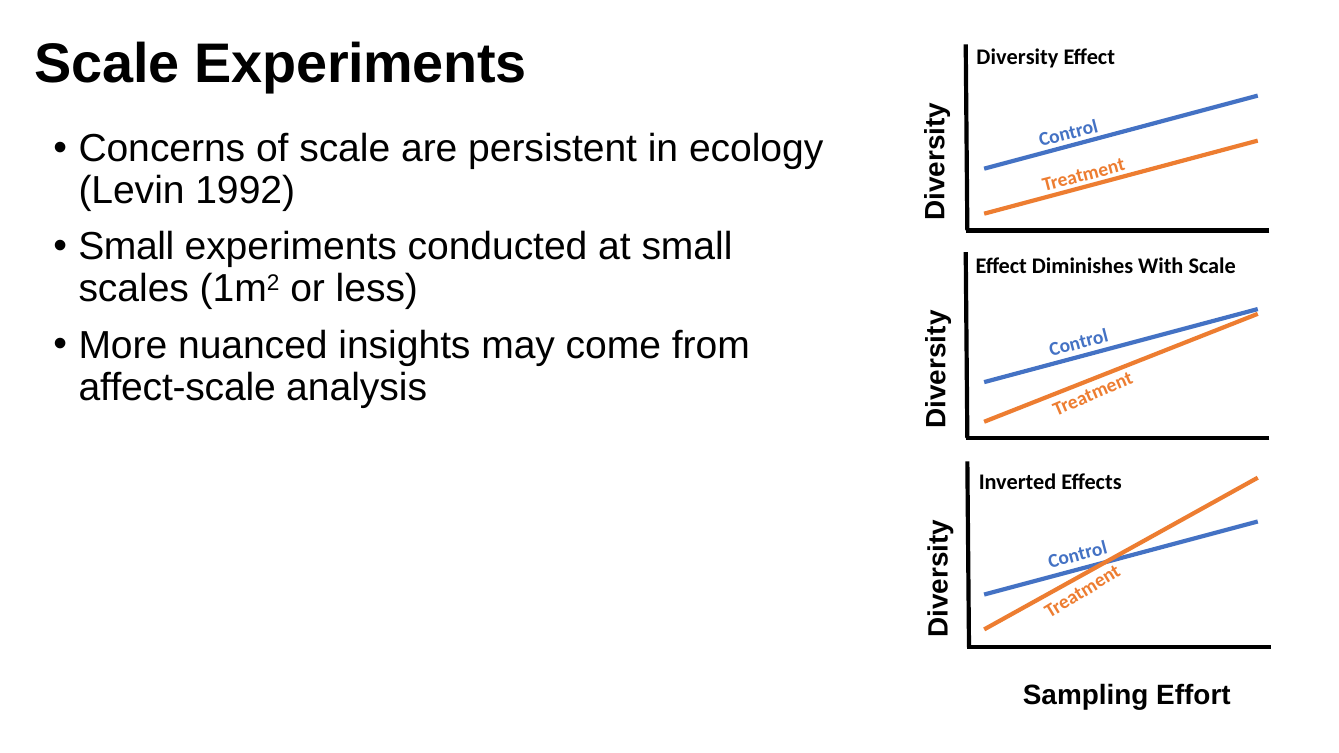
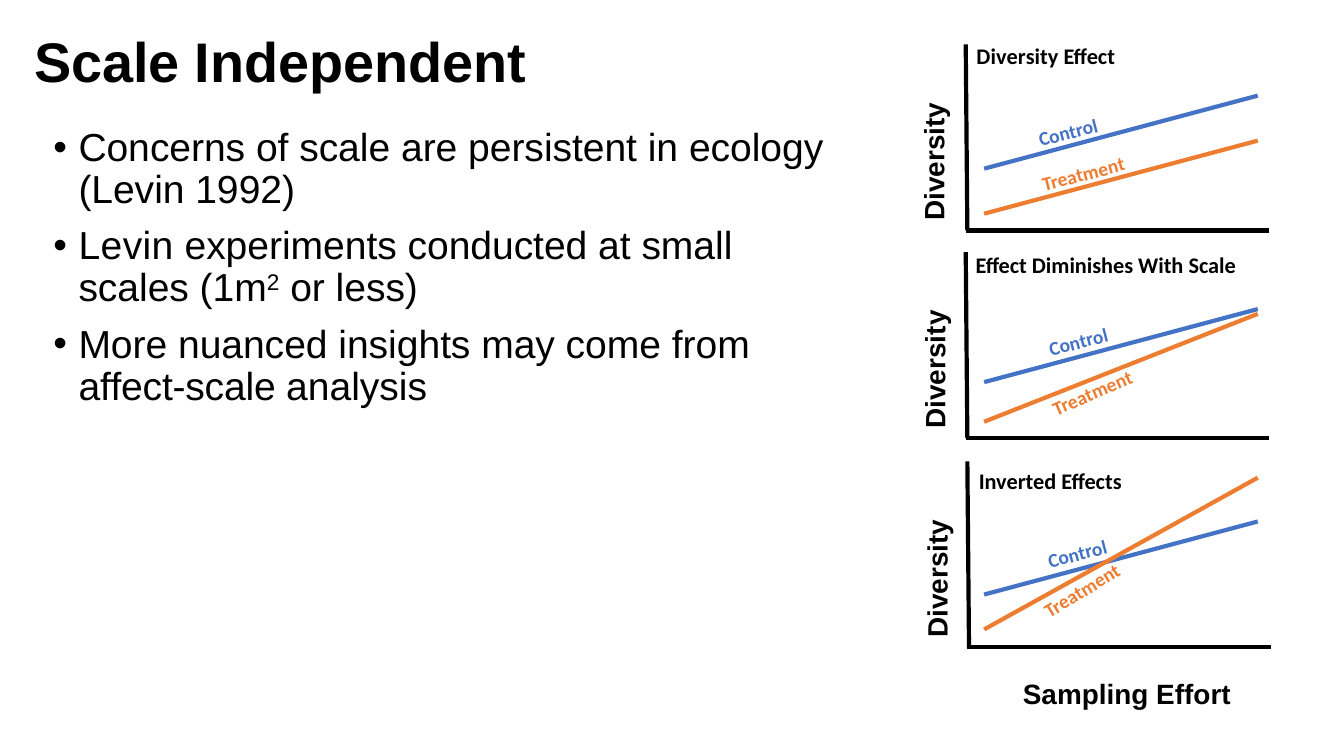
Scale Experiments: Experiments -> Independent (361, 64)
Small: Small -> Levin (126, 247)
